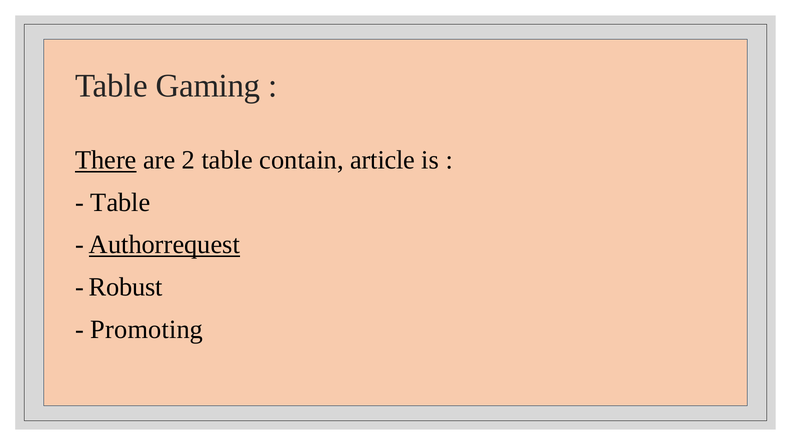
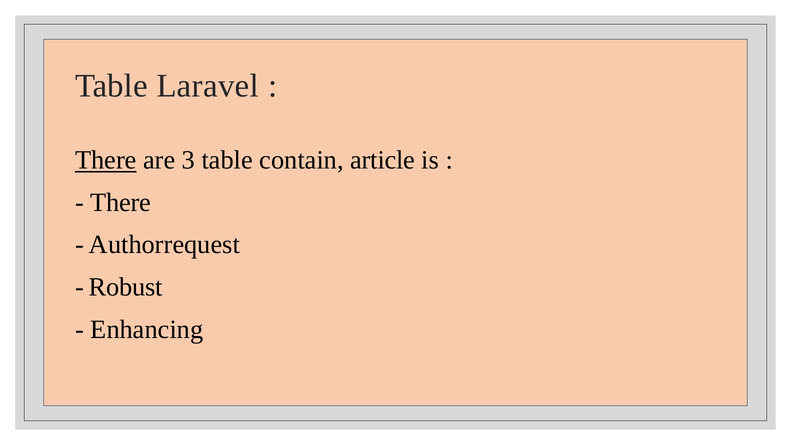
Gaming: Gaming -> Laravel (208, 86)
2: 2 -> 3 (188, 160)
Table: Table -> There (121, 203)
Authorrequest underline: present -> none (164, 245)
Promoting: Promoting -> Enhancing (147, 329)
